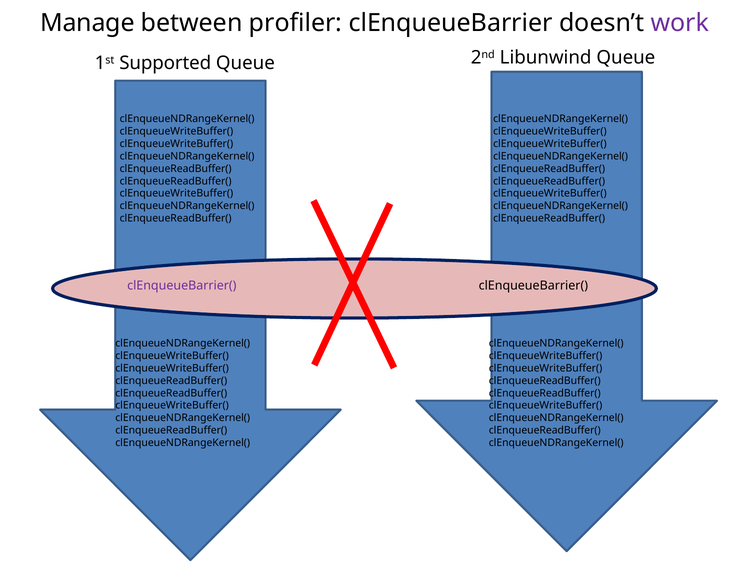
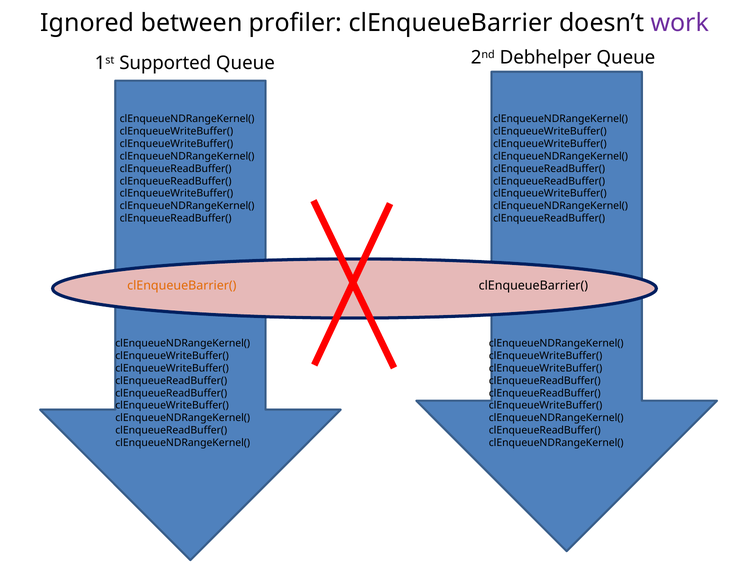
Manage: Manage -> Ignored (87, 23)
Libunwind: Libunwind -> Debhelper (546, 58)
clEnqueueBarrier( colour: purple -> orange (182, 285)
